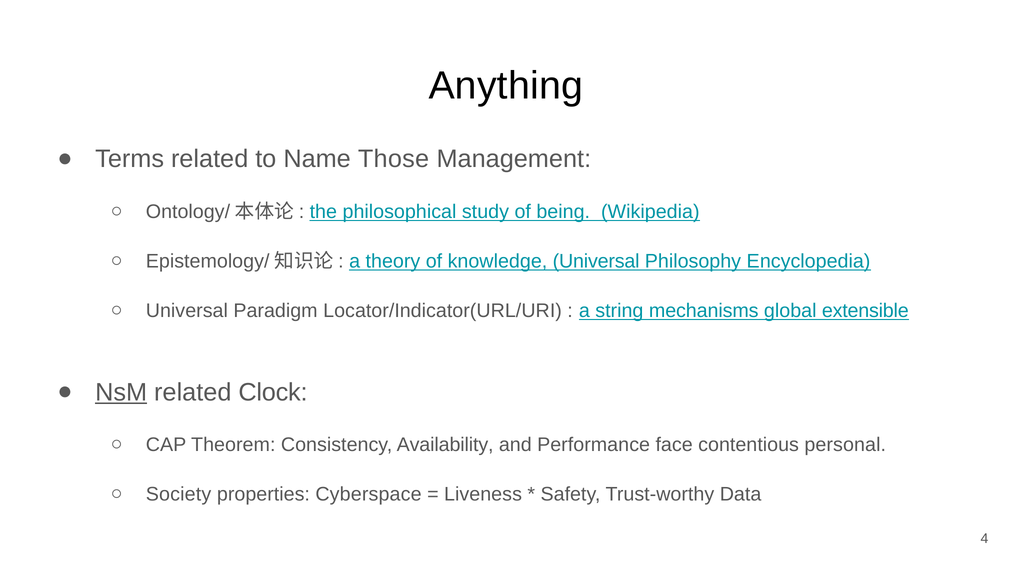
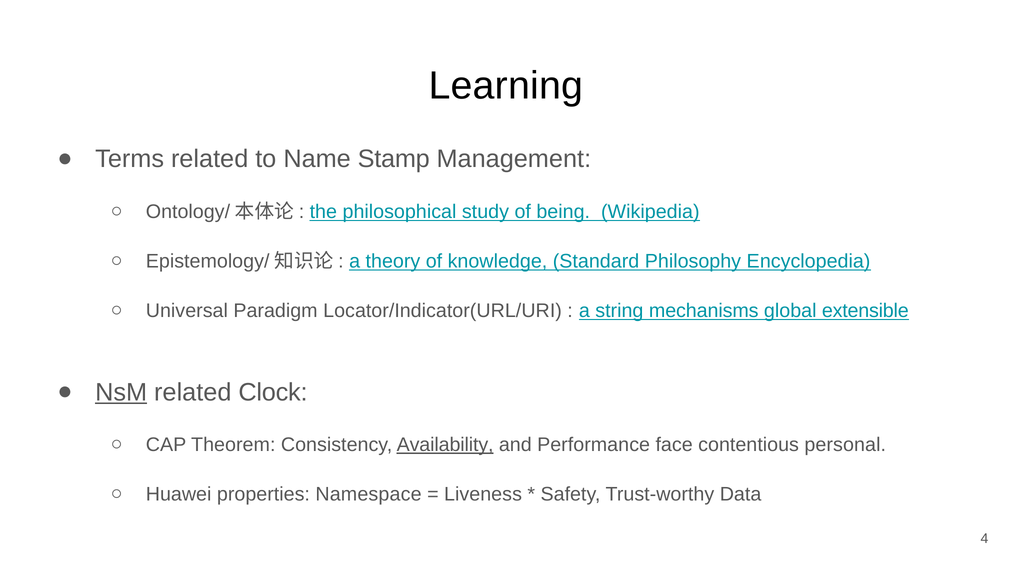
Anything: Anything -> Learning (506, 86)
Those: Those -> Stamp (394, 159)
knowledge Universal: Universal -> Standard (596, 261)
Availability underline: none -> present (445, 445)
Society: Society -> Huawei (179, 495)
Cyberspace: Cyberspace -> Namespace (369, 495)
